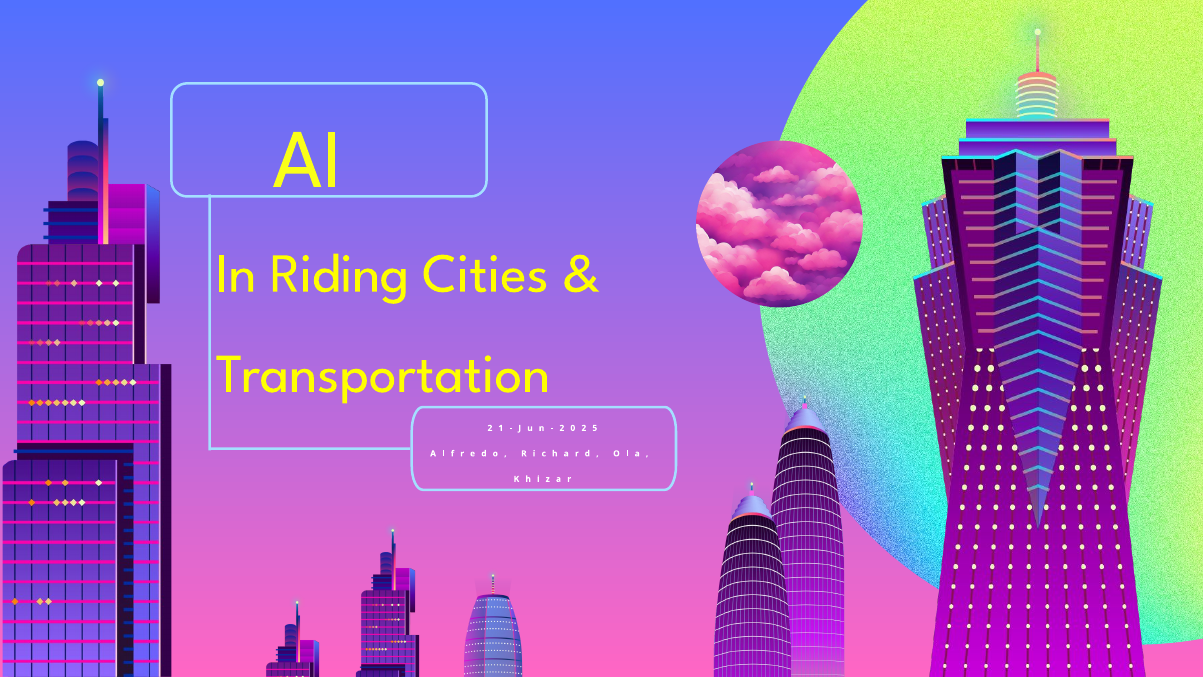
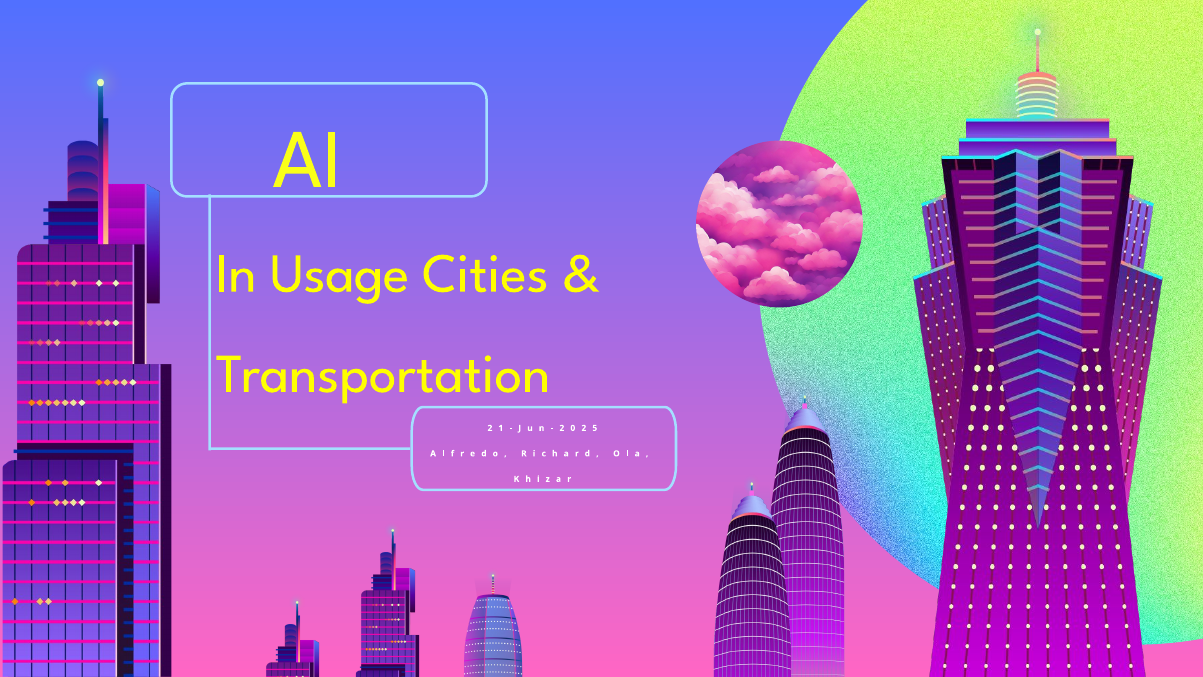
Riding: Riding -> Usage (340, 273)
